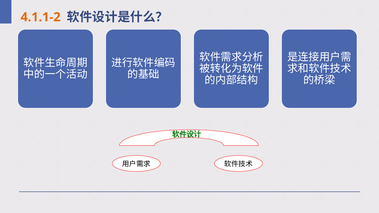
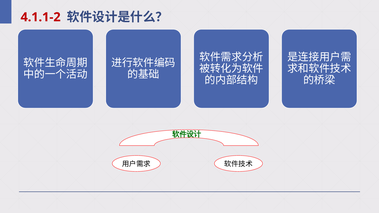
4.1.1-2 colour: orange -> red (41, 17)
